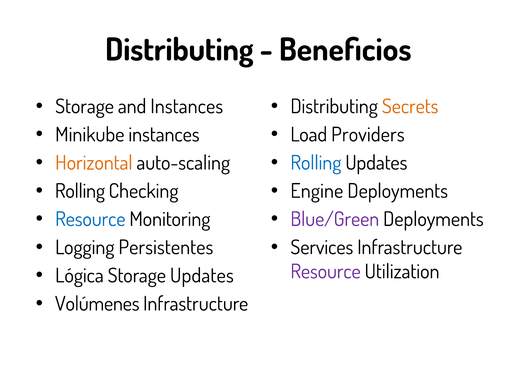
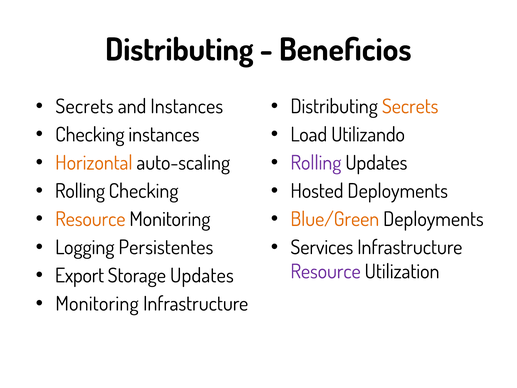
Storage: Storage -> Secrets (84, 107)
Minikube: Minikube -> Checking (90, 135)
Providers: Providers -> Utilizando (368, 135)
Rolling colour: blue -> purple (316, 163)
Engine: Engine -> Hosted (317, 191)
Resource colour: blue -> orange (90, 219)
Blue/Green colour: purple -> orange (335, 219)
Lógica: Lógica -> Export (80, 276)
Volúmenes: Volúmenes -> Monitoring (97, 304)
